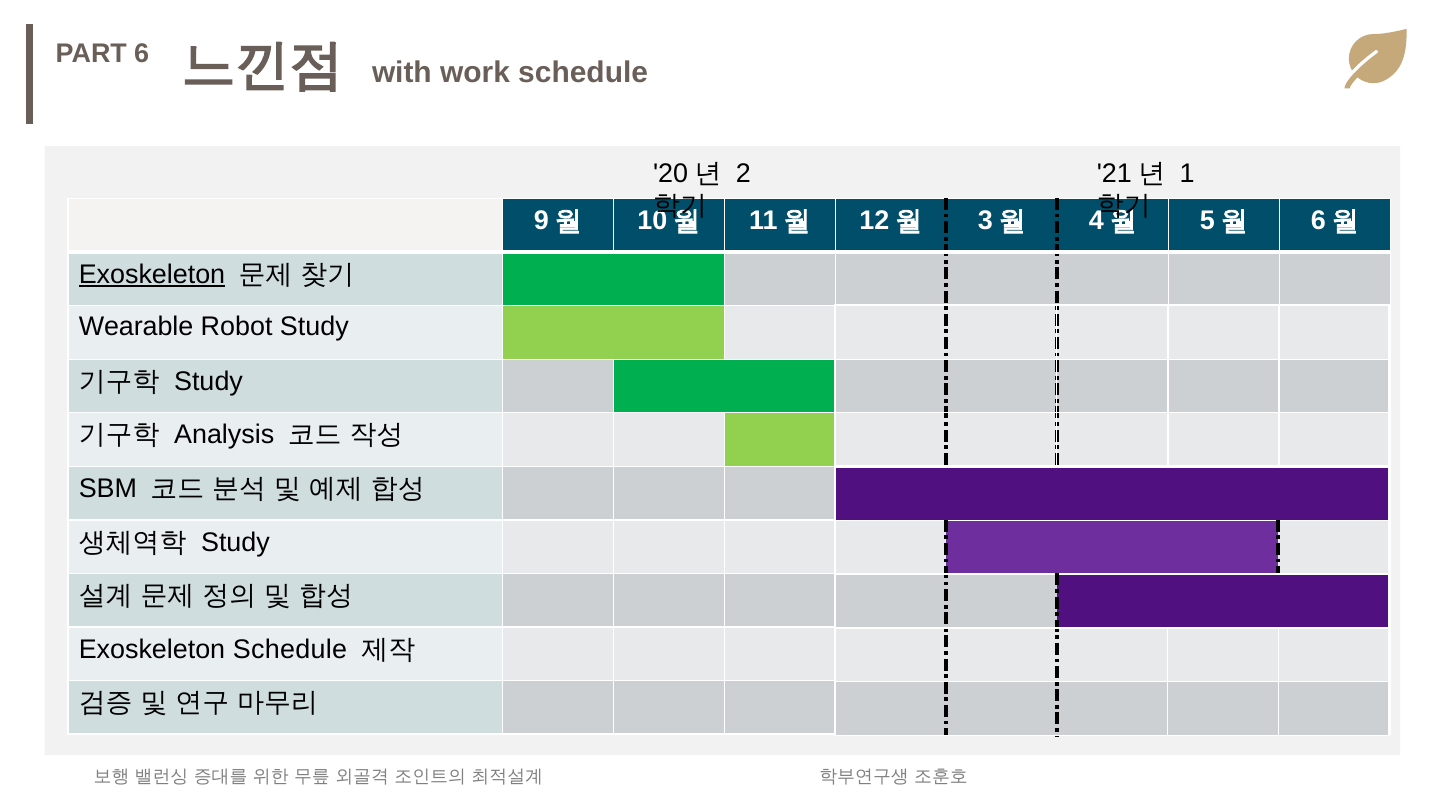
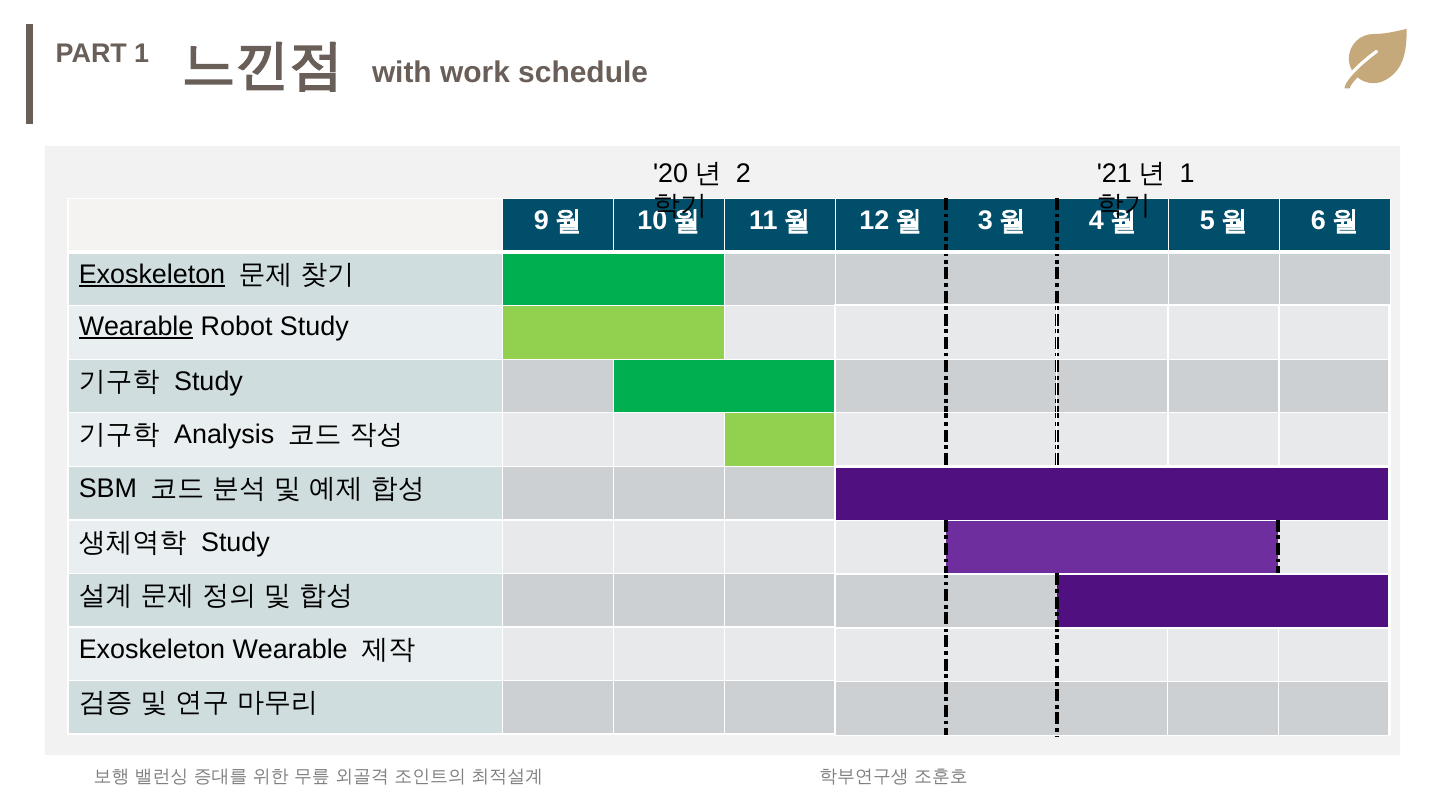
PART 6: 6 -> 1 (142, 54)
Wearable underline: none -> present (136, 327)
Exoskeleton Schedule: Schedule -> Wearable (290, 649)
